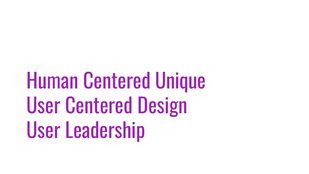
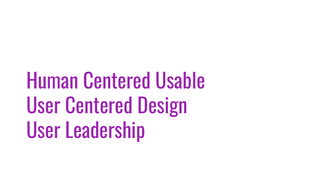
Unique: Unique -> Usable (180, 82)
